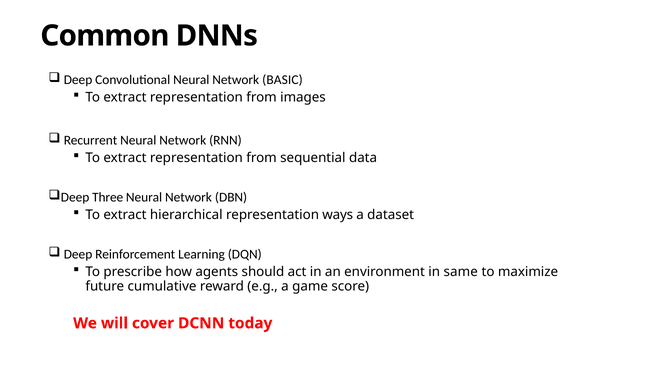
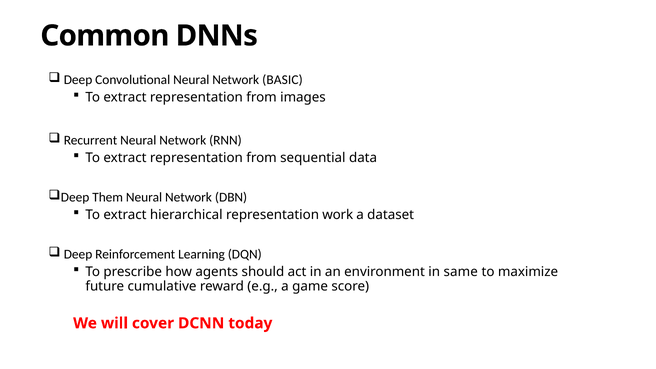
Three: Three -> Them (108, 197)
ways: ways -> work (338, 215)
